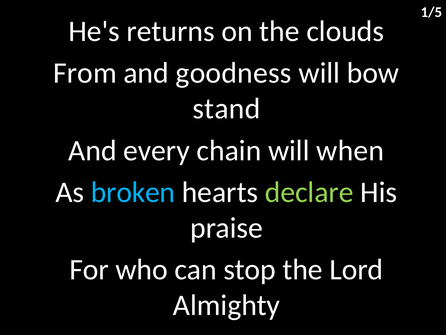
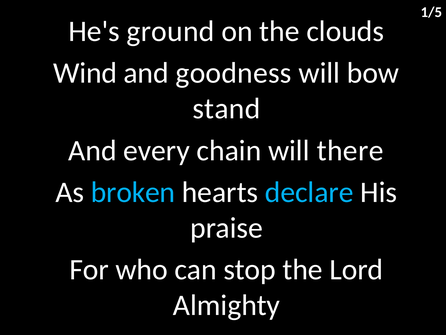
returns: returns -> ground (170, 31)
From: From -> Wind (85, 73)
when: when -> there (350, 150)
declare colour: light green -> light blue (309, 192)
